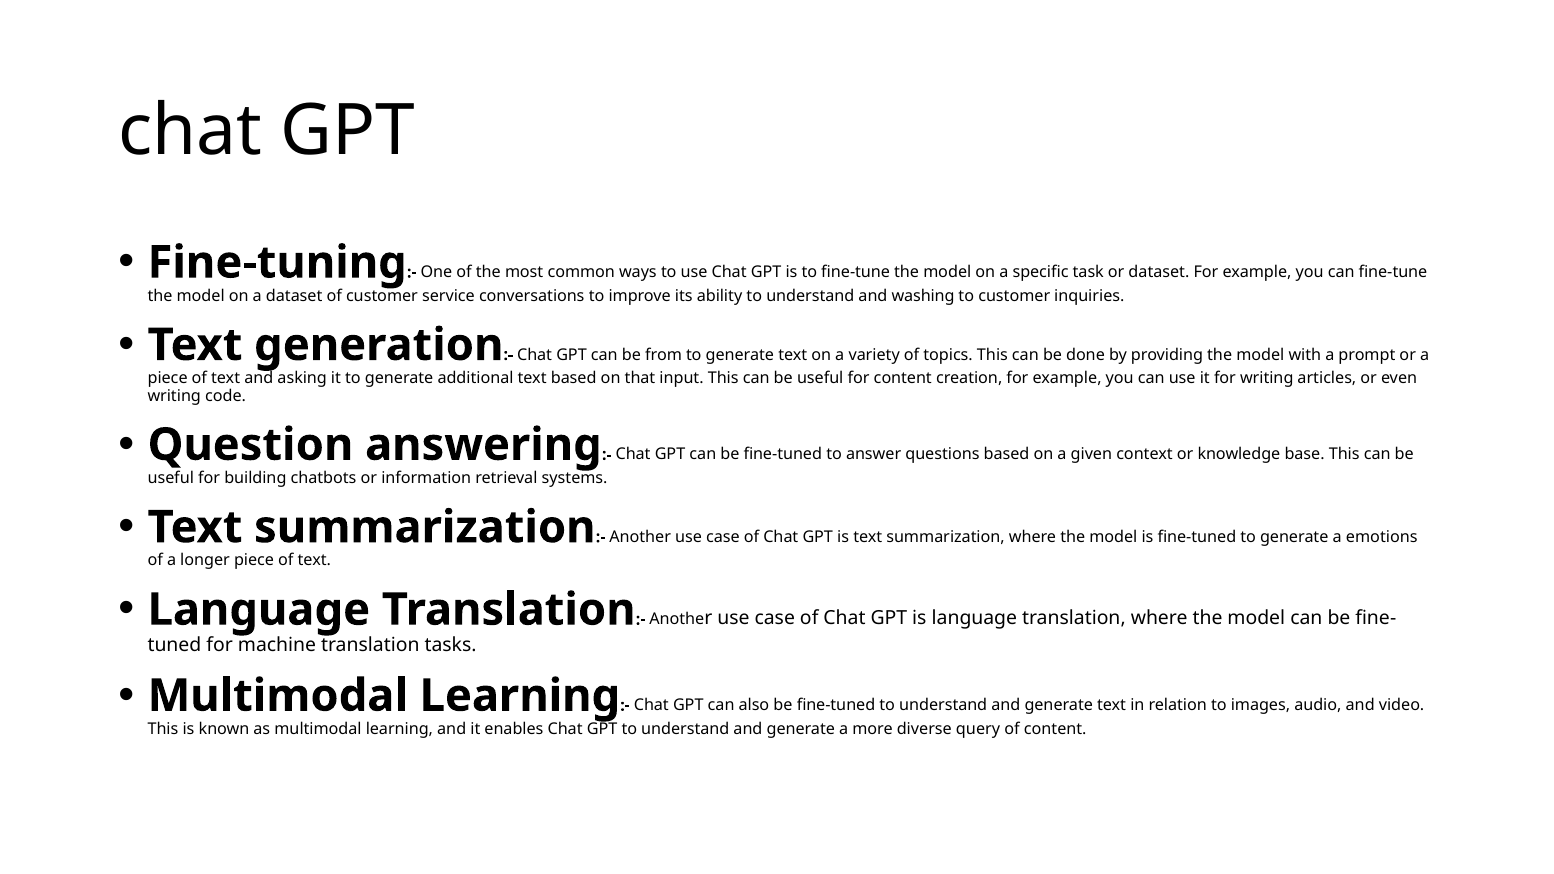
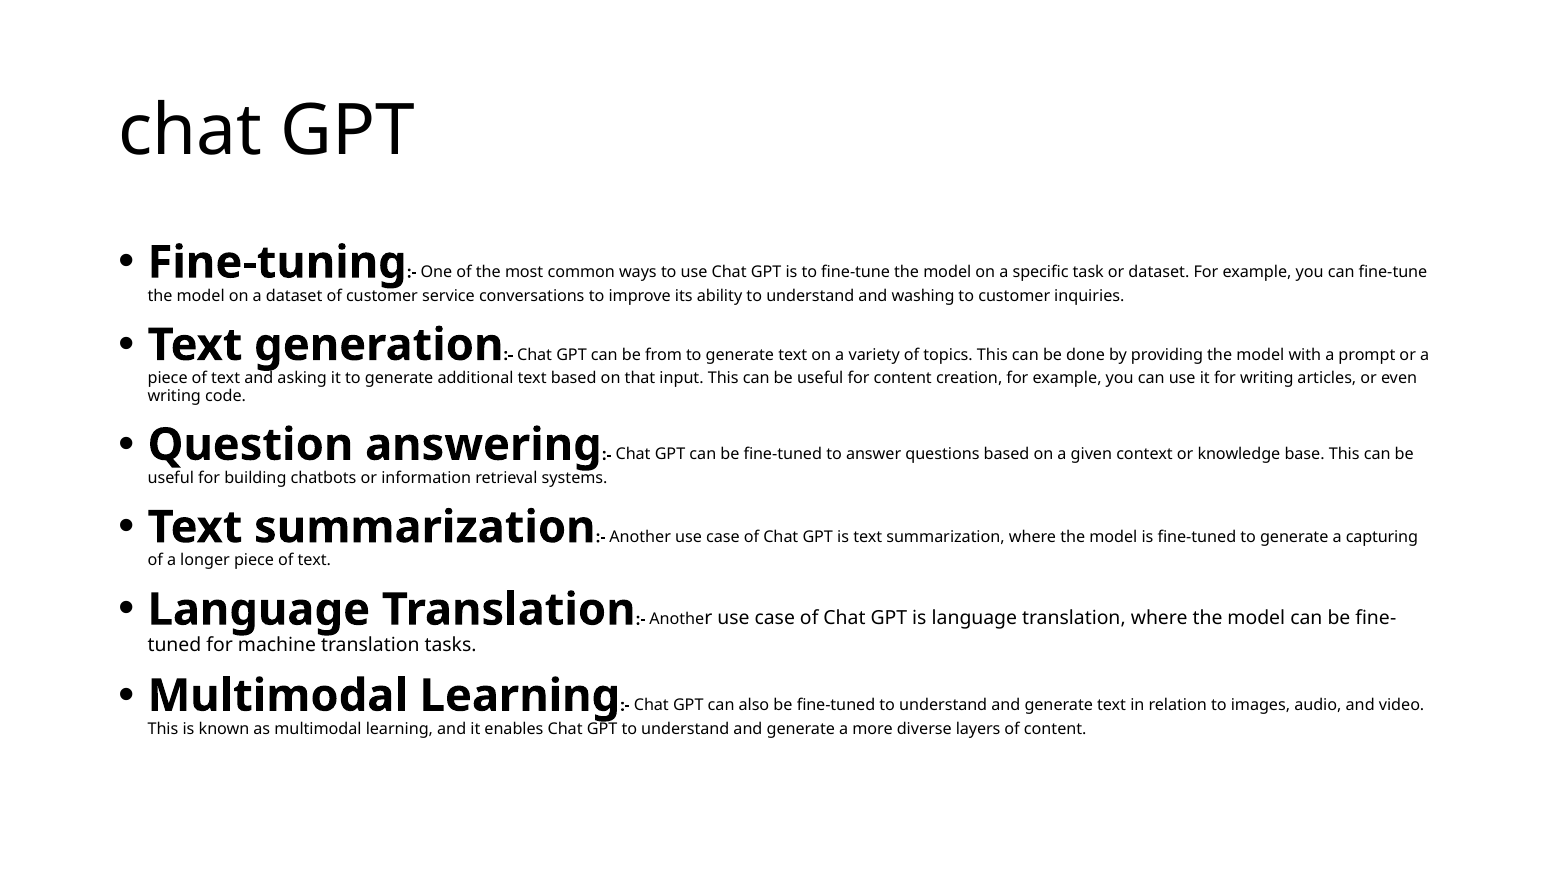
emotions: emotions -> capturing (1382, 537)
query: query -> layers (978, 729)
